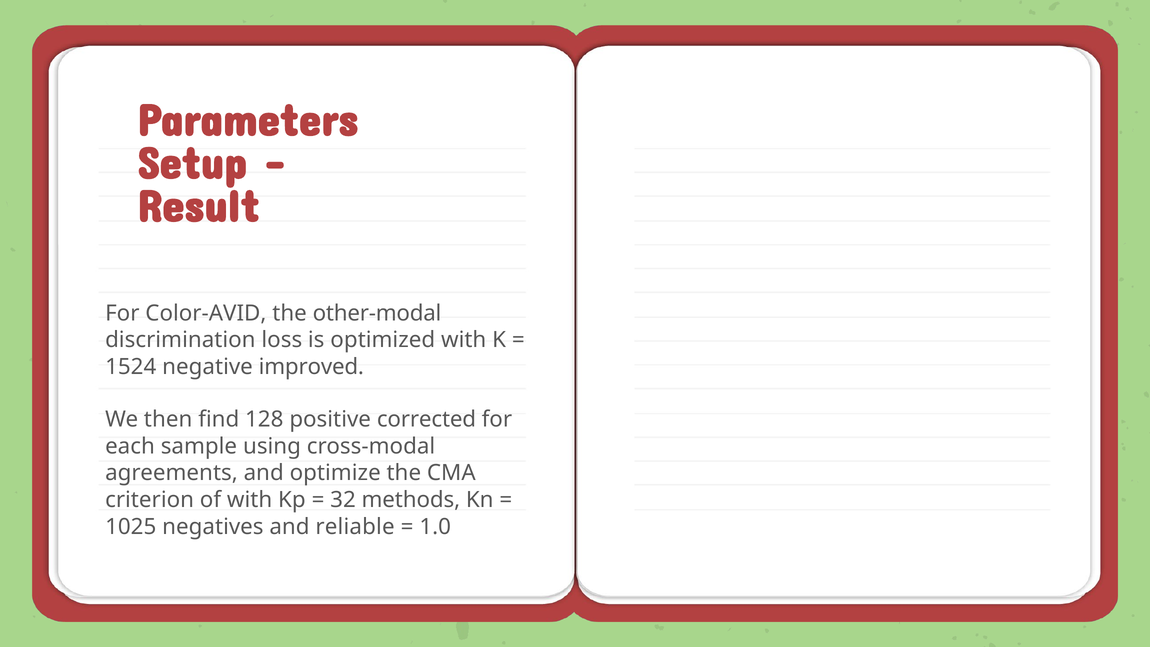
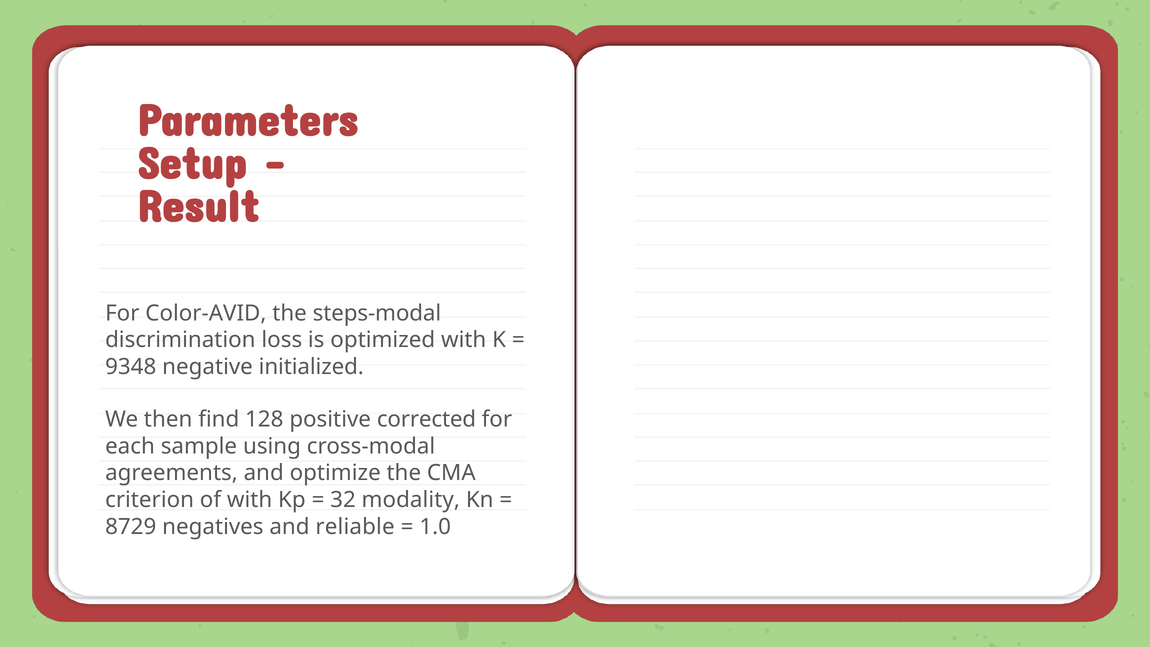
other-modal: other-modal -> steps-modal (377, 313)
1524: 1524 -> 9348 (131, 367)
improved: improved -> initialized (311, 367)
methods: methods -> modality (411, 500)
1025: 1025 -> 8729 (131, 527)
